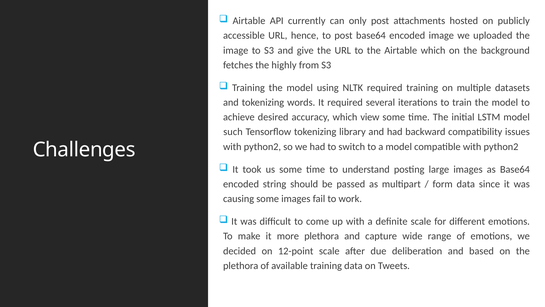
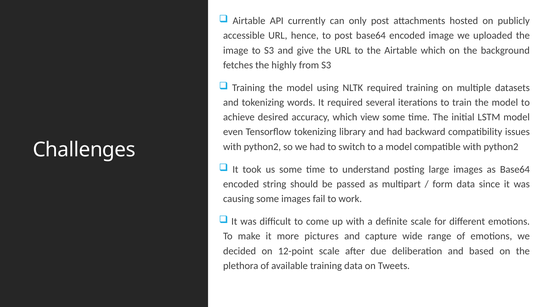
such: such -> even (233, 132)
more plethora: plethora -> pictures (322, 236)
